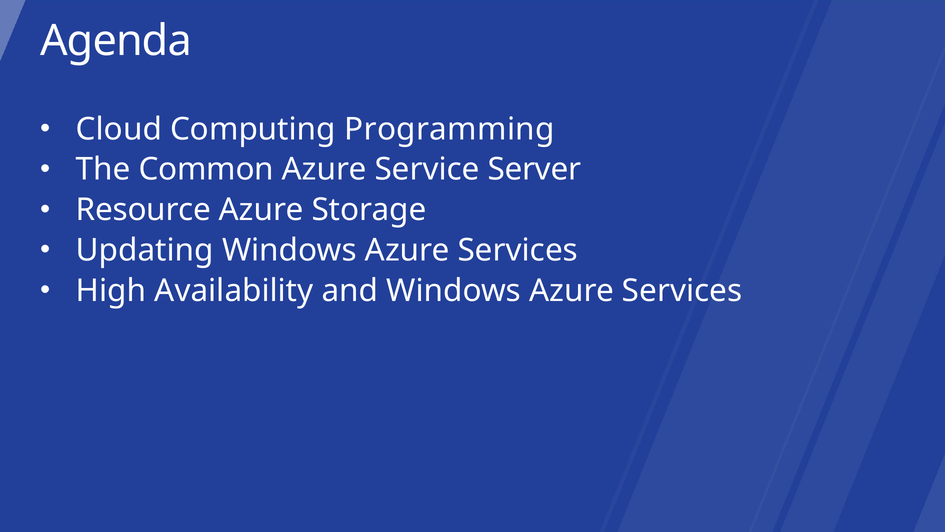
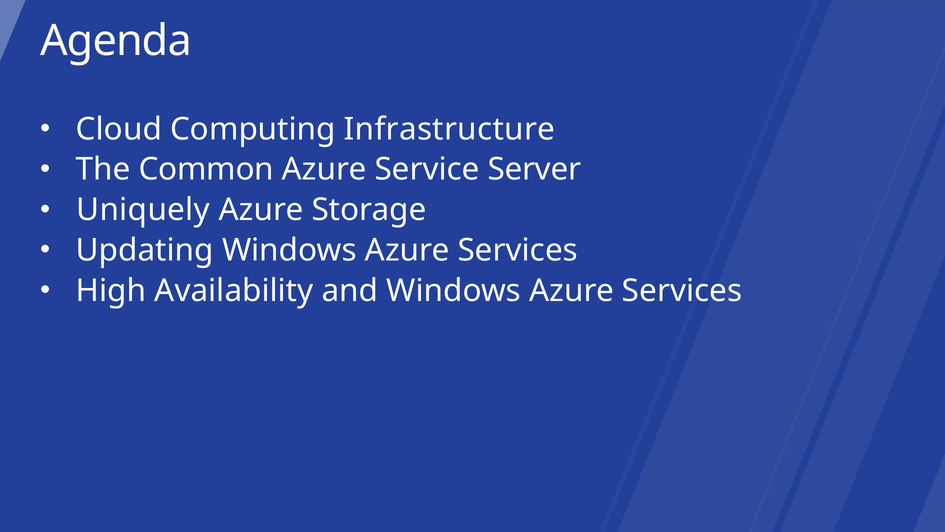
Programming: Programming -> Infrastructure (450, 129)
Resource: Resource -> Uniquely (143, 210)
